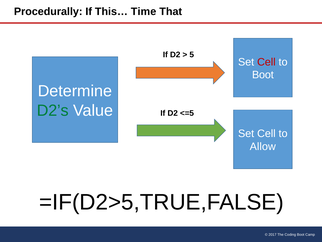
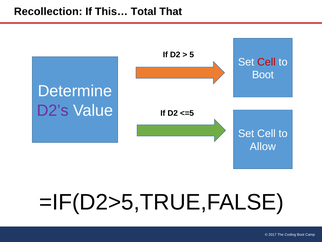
Procedurally: Procedurally -> Recollection (48, 11)
Time: Time -> Total (144, 11)
D2’s colour: green -> purple (53, 110)
